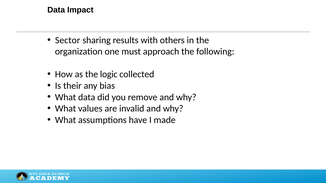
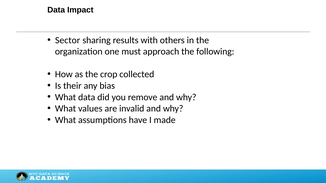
logic: logic -> crop (109, 74)
